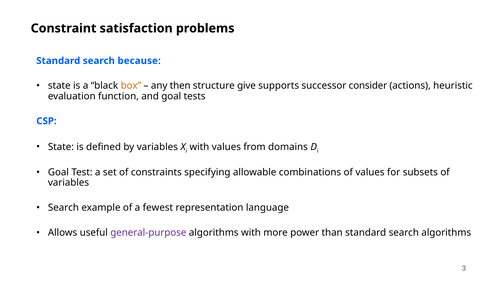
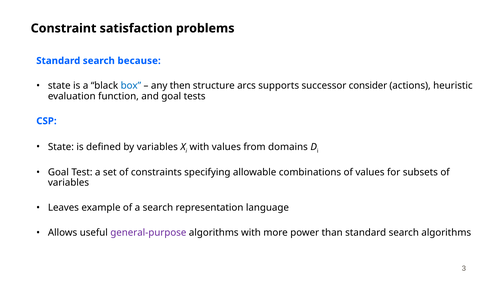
box colour: orange -> blue (131, 86)
give: give -> arcs (246, 86)
Search: Search -> Leaves (63, 208)
a fewest: fewest -> search (158, 208)
